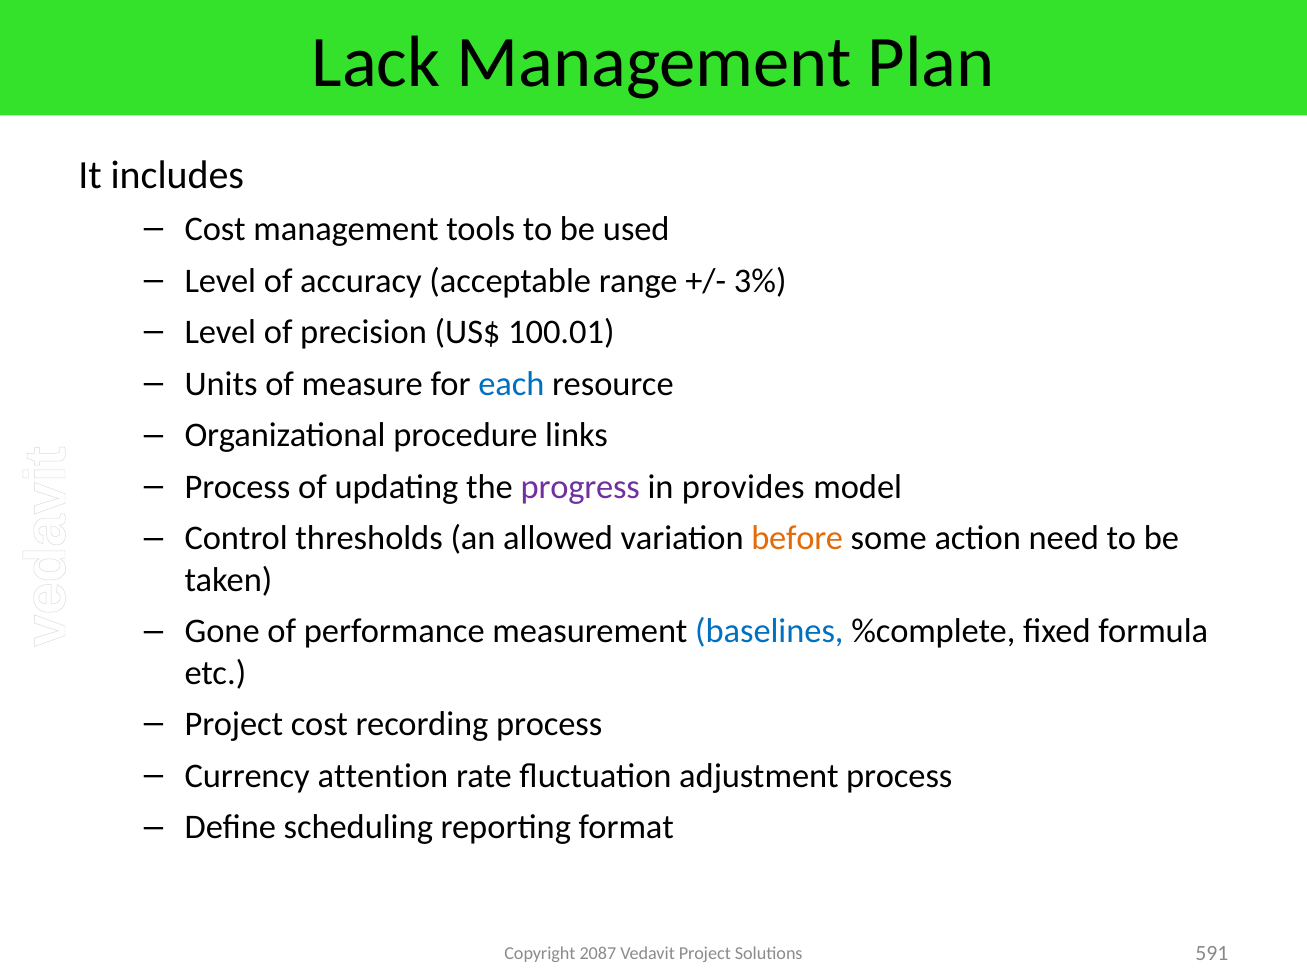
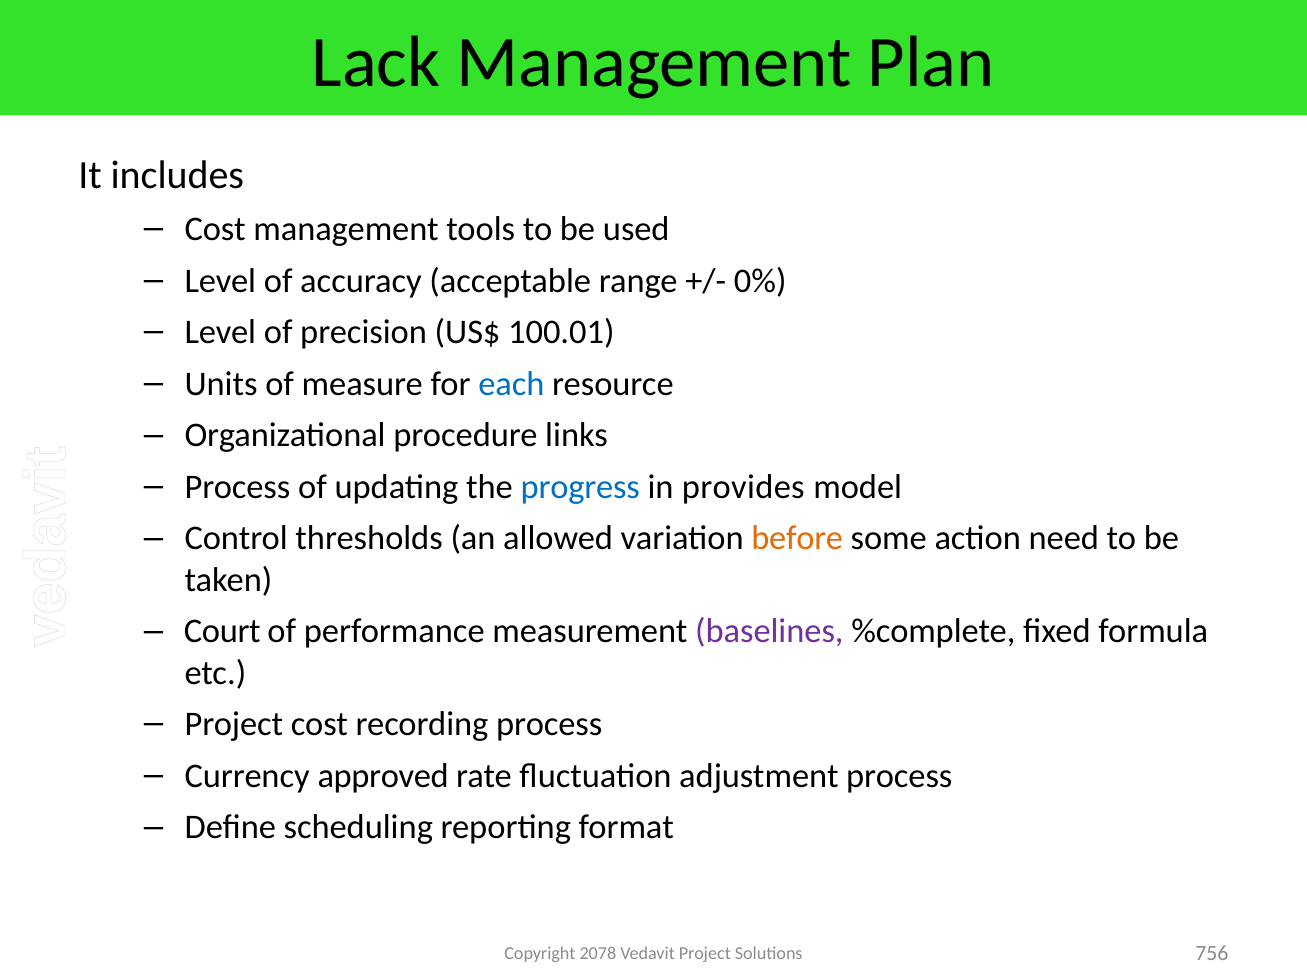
3%: 3% -> 0% (760, 281)
progress colour: purple -> blue (580, 487)
Gone: Gone -> Court (222, 632)
baselines colour: blue -> purple (769, 632)
attention: attention -> approved (383, 776)
2087: 2087 -> 2078 (598, 954)
591: 591 -> 756 (1212, 954)
